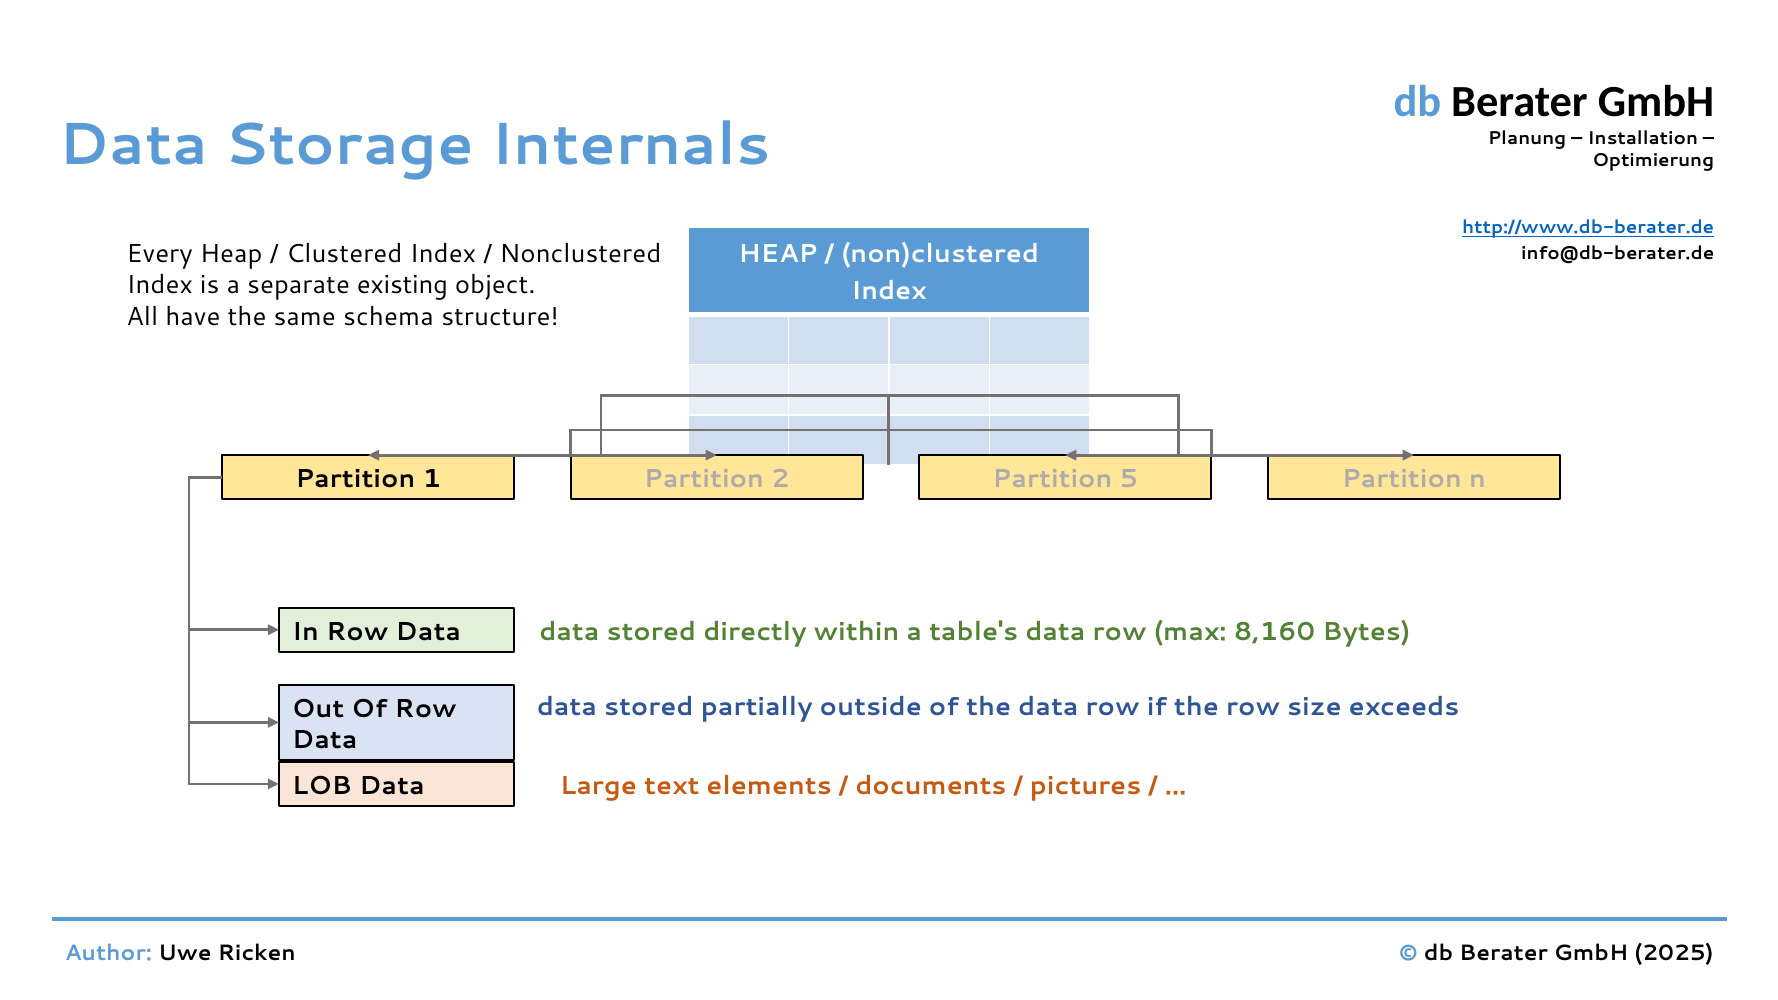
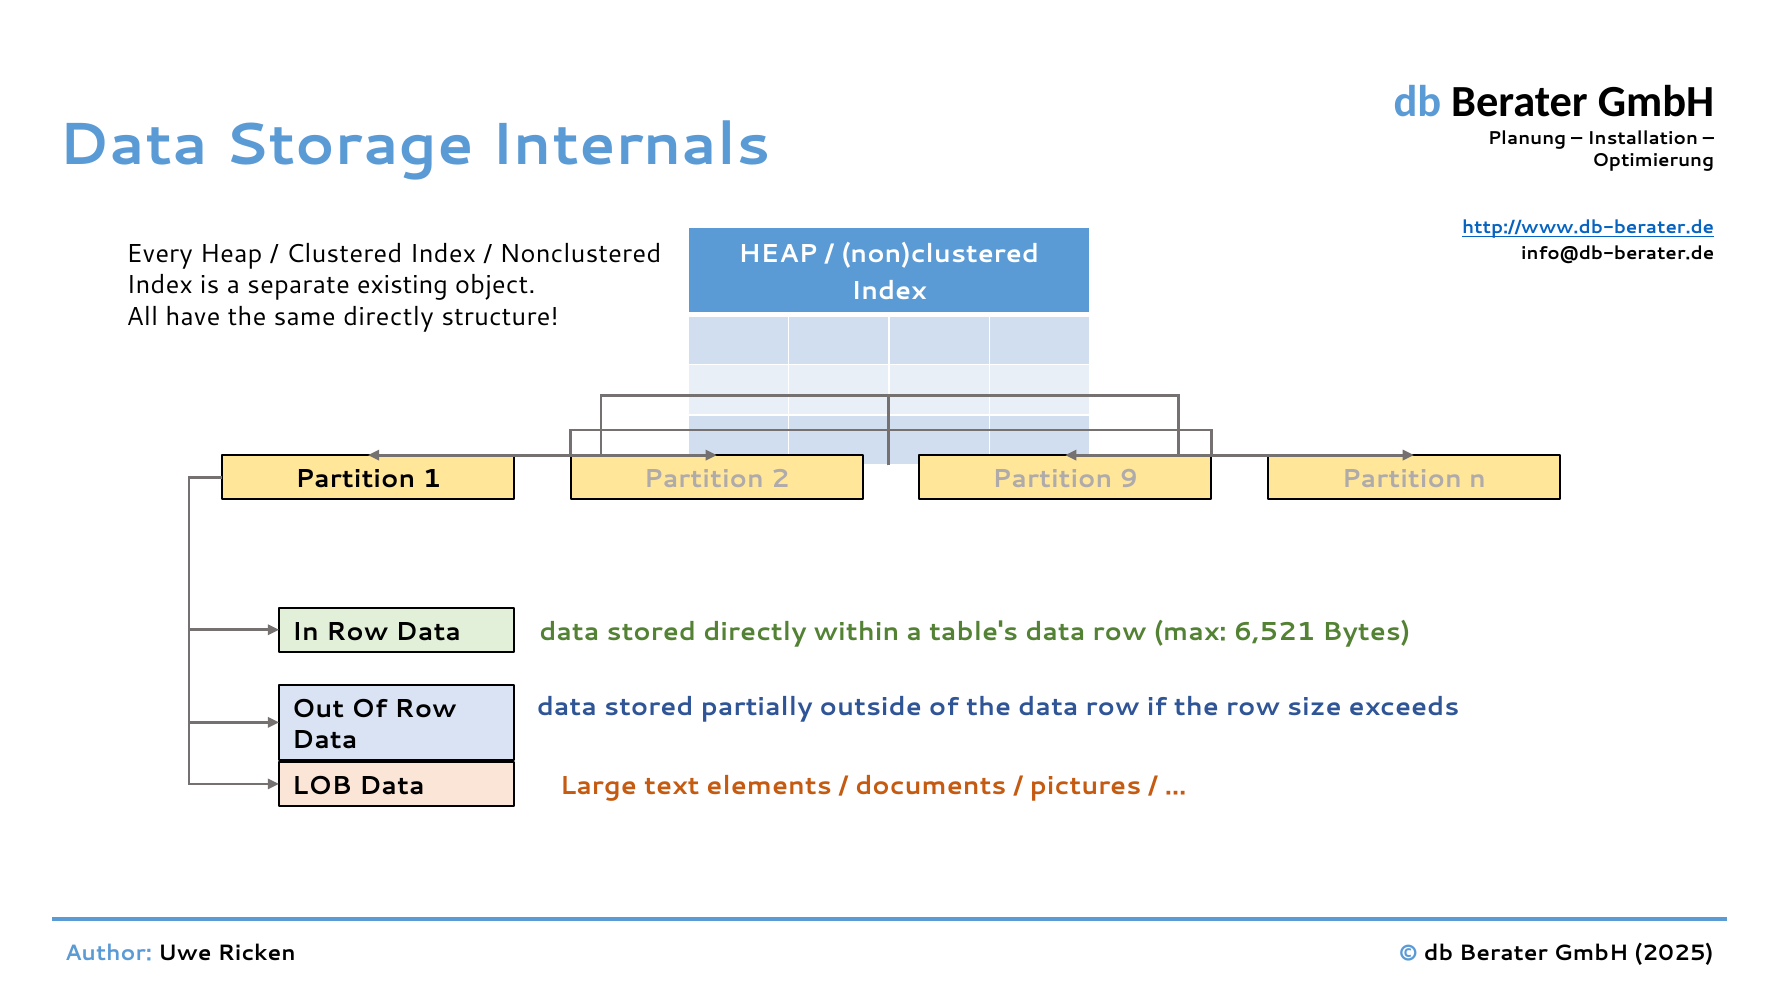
same schema: schema -> directly (388, 317)
5: 5 -> 9 (1129, 479)
8,160: 8,160 -> 6,521 (1274, 632)
